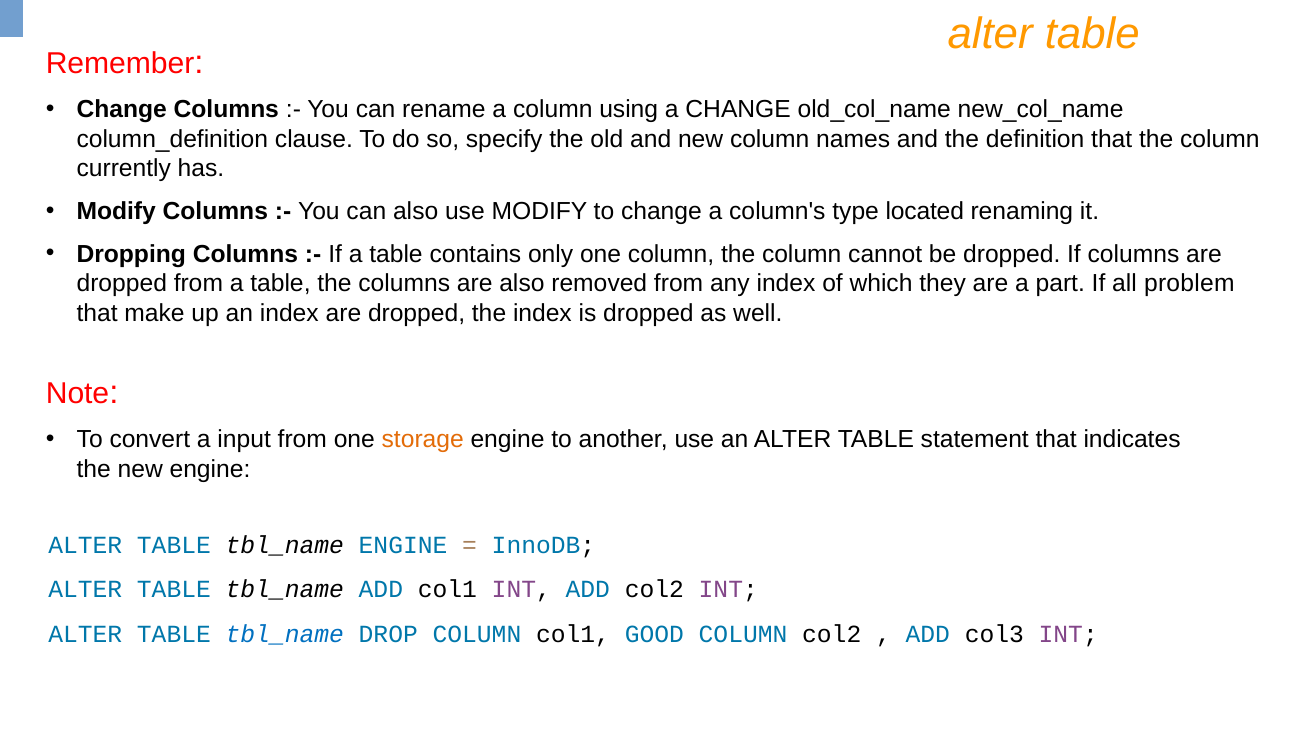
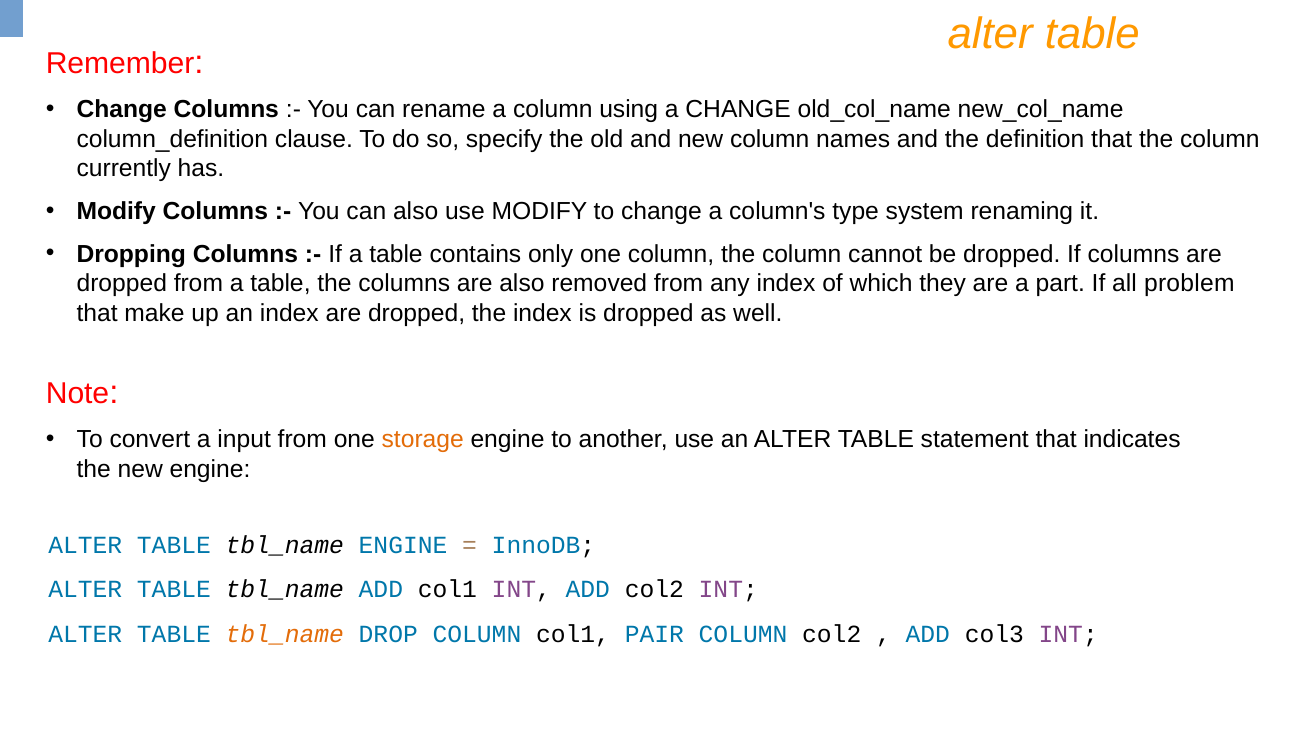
located: located -> system (925, 212)
tbl_name colour: blue -> orange (285, 634)
GOOD: GOOD -> PAIR (654, 634)
